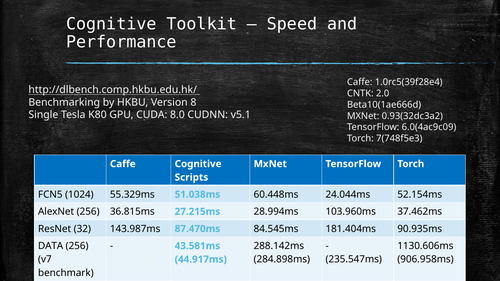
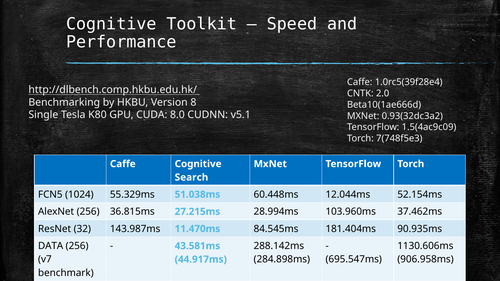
6.0(4ac9c09: 6.0(4ac9c09 -> 1.5(4ac9c09 (429, 127)
Scripts: Scripts -> Search (191, 178)
24.044ms: 24.044ms -> 12.044ms (348, 195)
87.470ms: 87.470ms -> 11.470ms (197, 229)
235.547ms: 235.547ms -> 695.547ms (354, 260)
